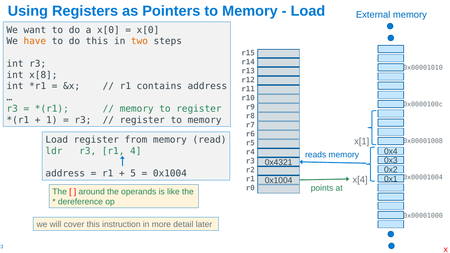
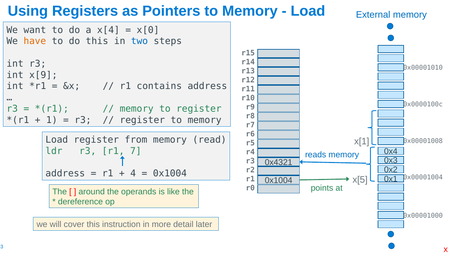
a x[0: x[0 -> x[4 (108, 30)
two colour: orange -> blue (139, 41)
x[8: x[8 -> x[9 (43, 75)
4: 4 -> 7 (136, 151)
5: 5 -> 4 (133, 174)
x[4: x[4 -> x[5 (360, 180)
